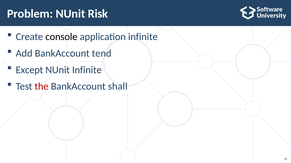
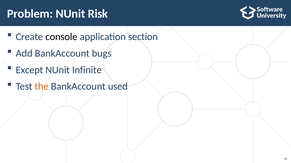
application infinite: infinite -> section (143, 37)
tend: tend -> bugs (102, 54)
the colour: red -> orange (42, 87)
shall: shall -> used (118, 87)
